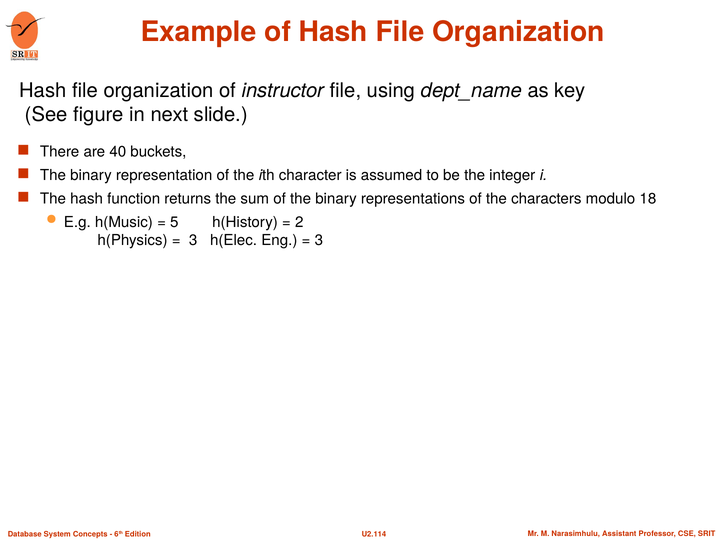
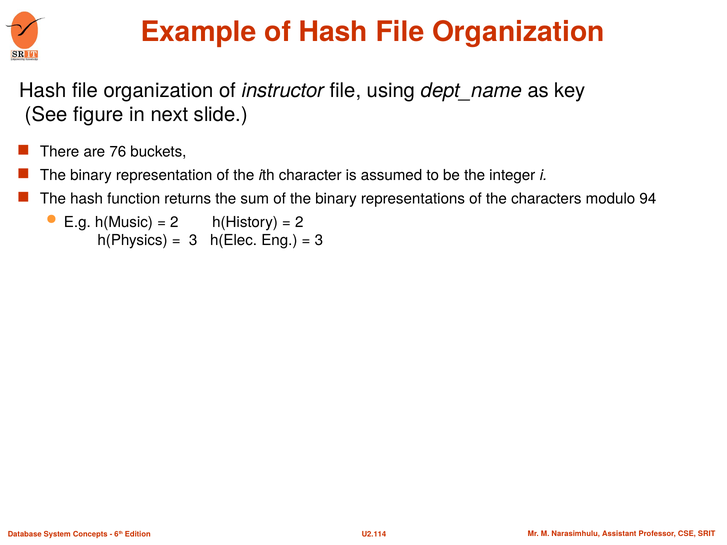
40: 40 -> 76 (118, 152)
18: 18 -> 94 (648, 199)
5: 5 -> 2 (174, 222)
